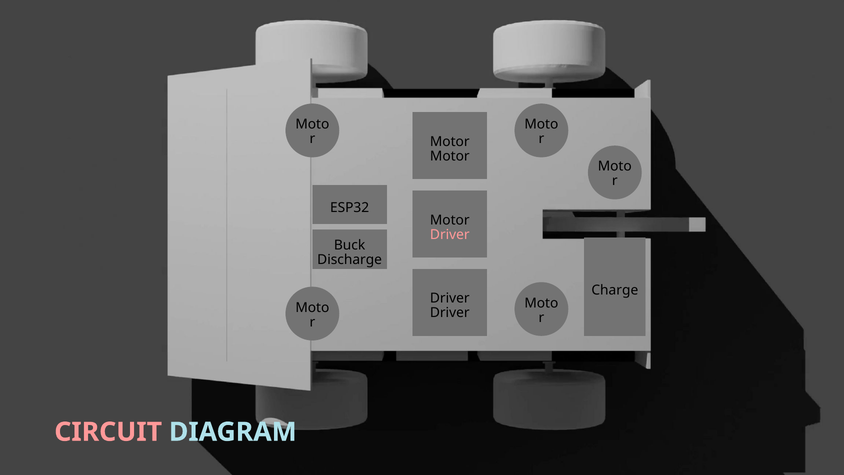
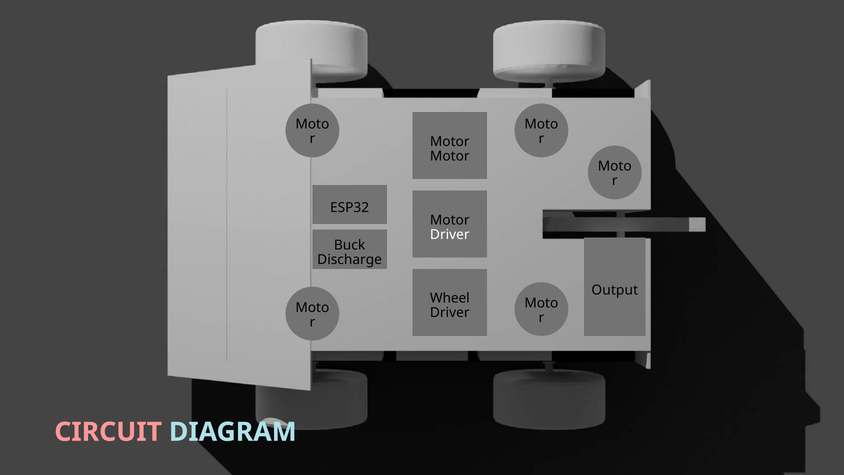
Driver colour: pink -> white (450, 234)
Charge: Charge -> Output (615, 290)
Driver: Driver -> Wheel (450, 298)
